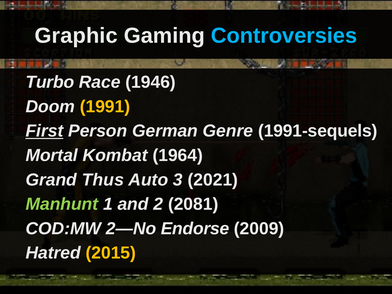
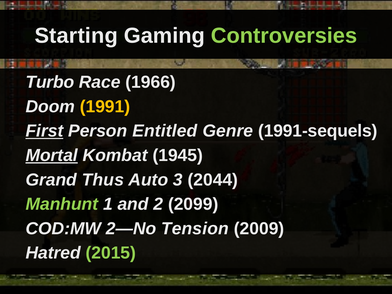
Graphic: Graphic -> Starting (76, 36)
Controversies colour: light blue -> light green (284, 36)
1946: 1946 -> 1966 (151, 82)
German: German -> Entitled (165, 131)
Mortal underline: none -> present (52, 155)
1964: 1964 -> 1945 (178, 155)
2021: 2021 -> 2044 (213, 180)
2081: 2081 -> 2099 (193, 204)
Endorse: Endorse -> Tension (195, 229)
2015 colour: yellow -> light green (111, 253)
